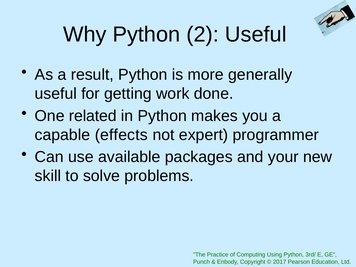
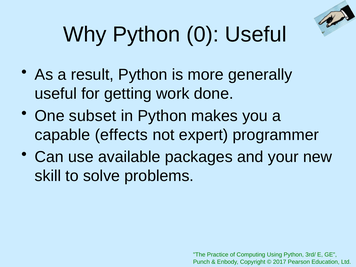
2: 2 -> 0 (203, 34)
related: related -> subset (93, 116)
